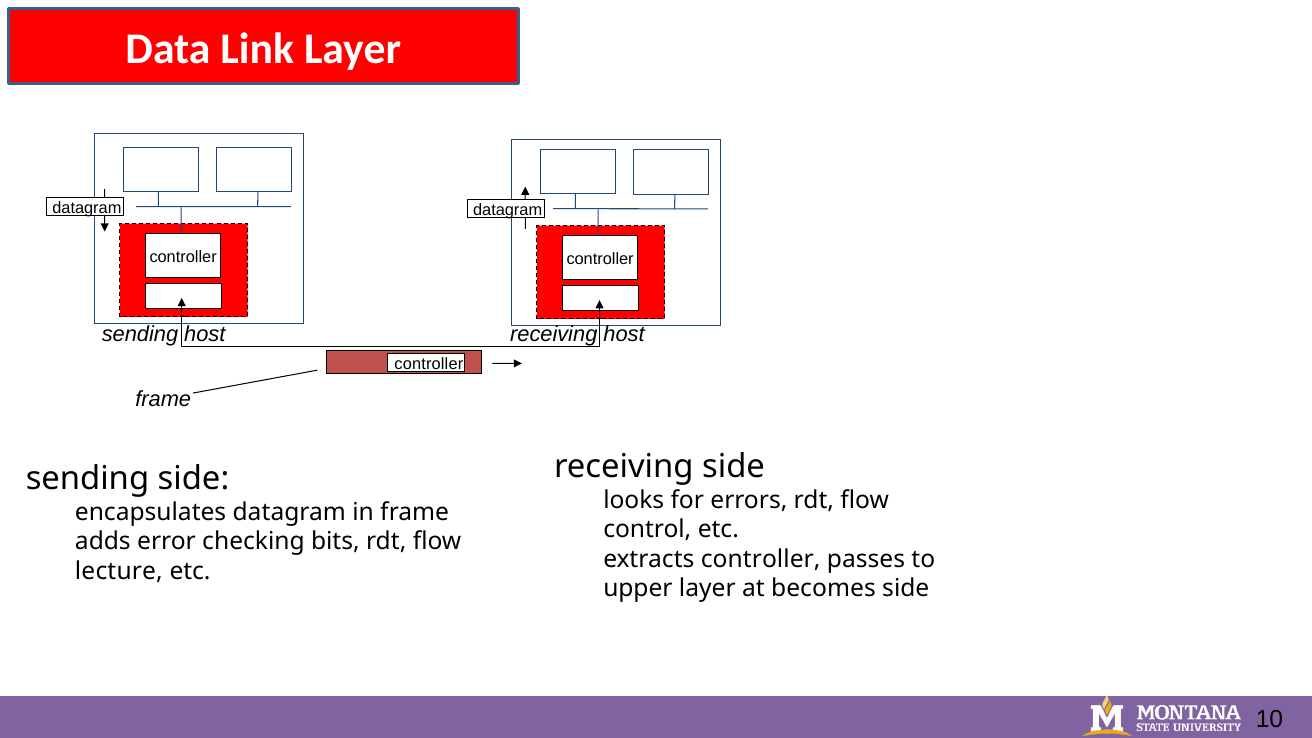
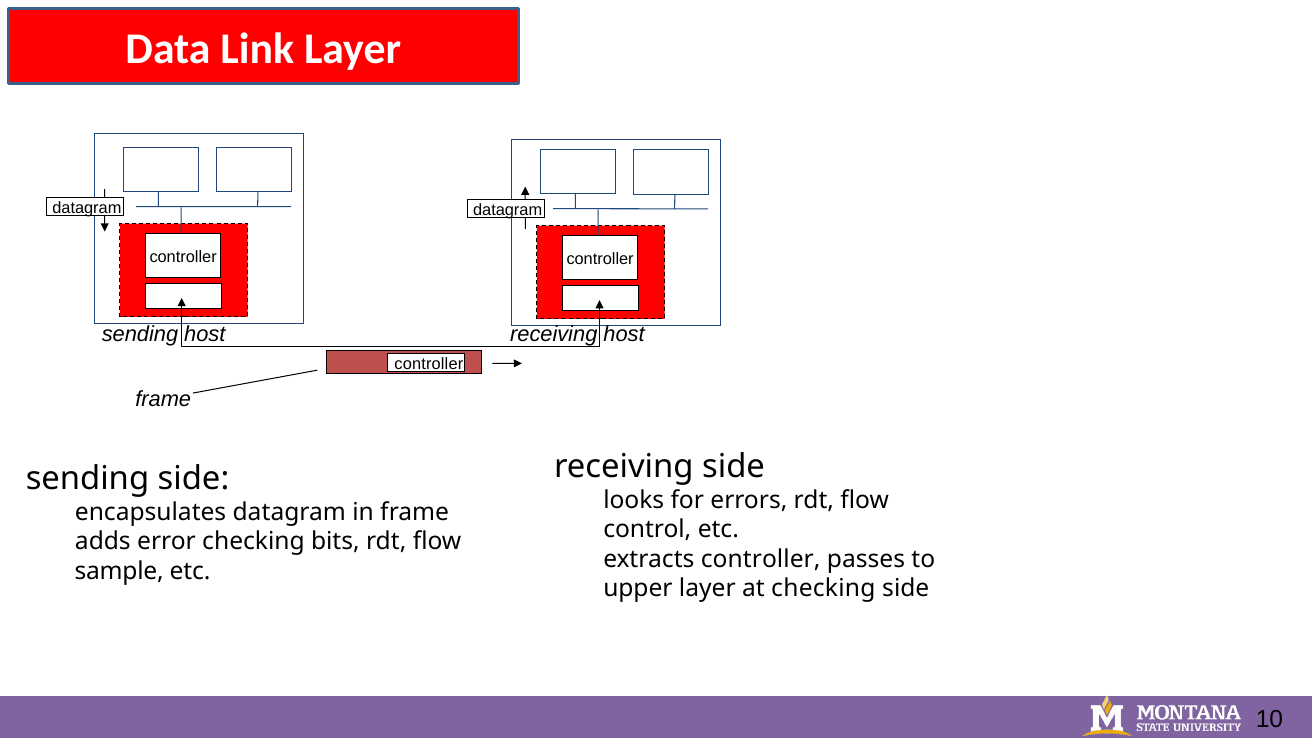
lecture: lecture -> sample (119, 571)
at becomes: becomes -> checking (823, 589)
